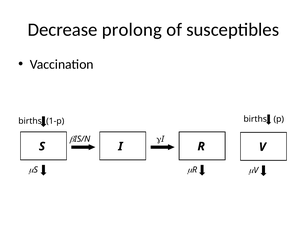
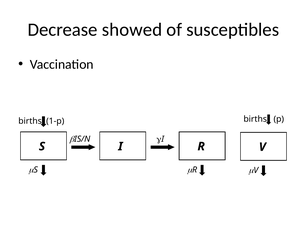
prolong: prolong -> showed (132, 30)
